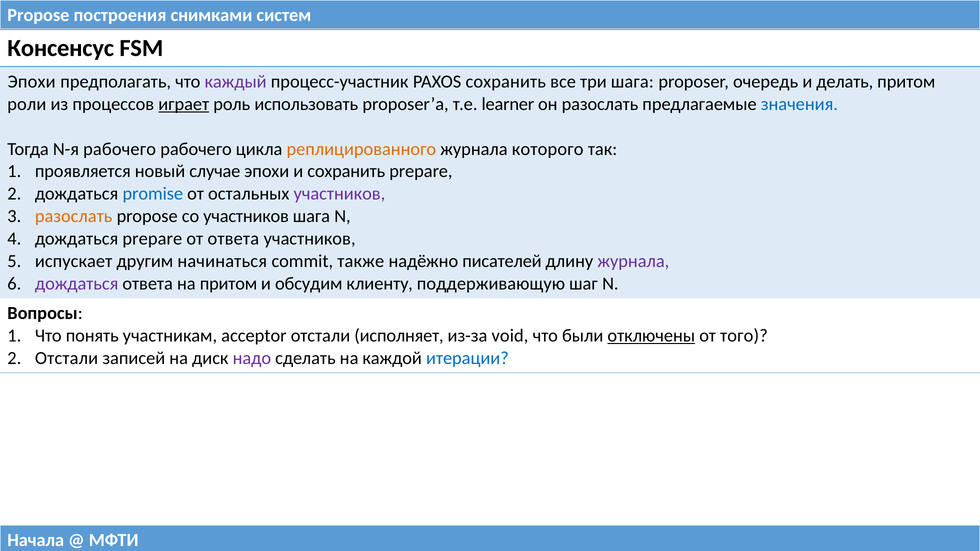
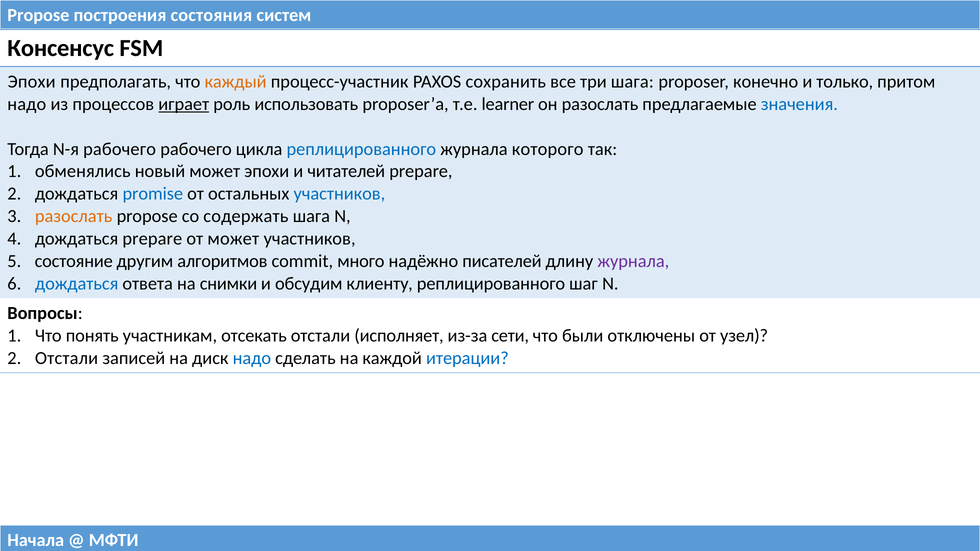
снимками: снимками -> состояния (211, 15)
каждый colour: purple -> orange (236, 82)
очередь: очередь -> конечно (766, 82)
делать: делать -> только (845, 82)
роли: роли -> надо (27, 104)
реплицированного colour: orange -> blue (361, 149)
проявляется: проявляется -> обменялись (83, 171)
новый случае: случае -> может (215, 171)
и сохранить: сохранить -> читателей (346, 171)
участников colour: purple -> blue (339, 194)
со участников: участников -> содержать (246, 216)
от ответа: ответа -> может (233, 239)
испускает: испускает -> состояние (74, 261)
начинаться: начинаться -> алгоритмов (222, 261)
также: также -> много (361, 261)
дождаться colour: purple -> blue (77, 284)
на притом: притом -> снимки (228, 284)
клиенту поддерживающую: поддерживающую -> реплицированного (491, 284)
acceptor: acceptor -> отсекать (254, 336)
void: void -> сети (510, 336)
отключены underline: present -> none (651, 336)
того: того -> узел (744, 336)
надо colour: purple -> blue (252, 358)
